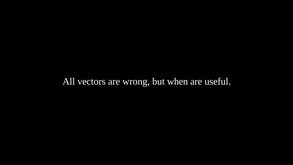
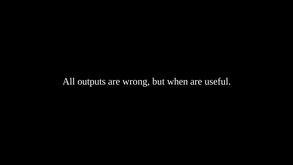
vectors: vectors -> outputs (92, 81)
